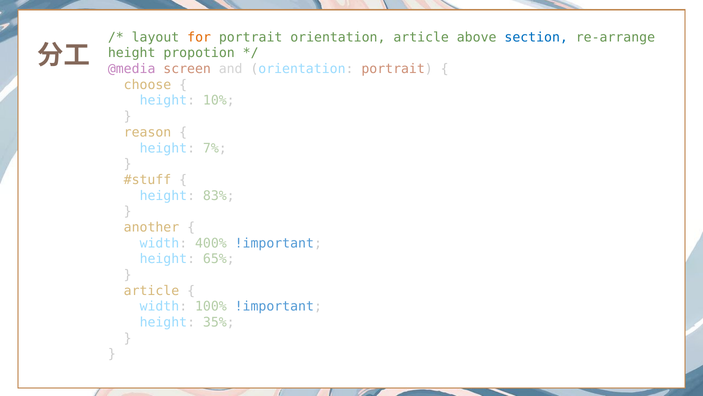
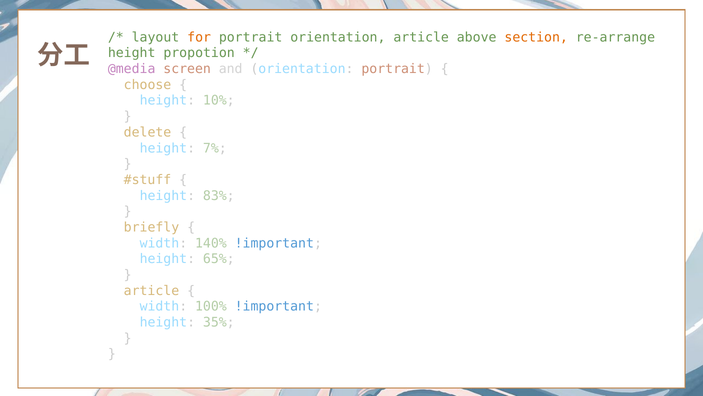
section colour: blue -> orange (536, 37)
reason: reason -> delete (148, 132)
another: another -> briefly (151, 227)
400%: 400% -> 140% (211, 243)
